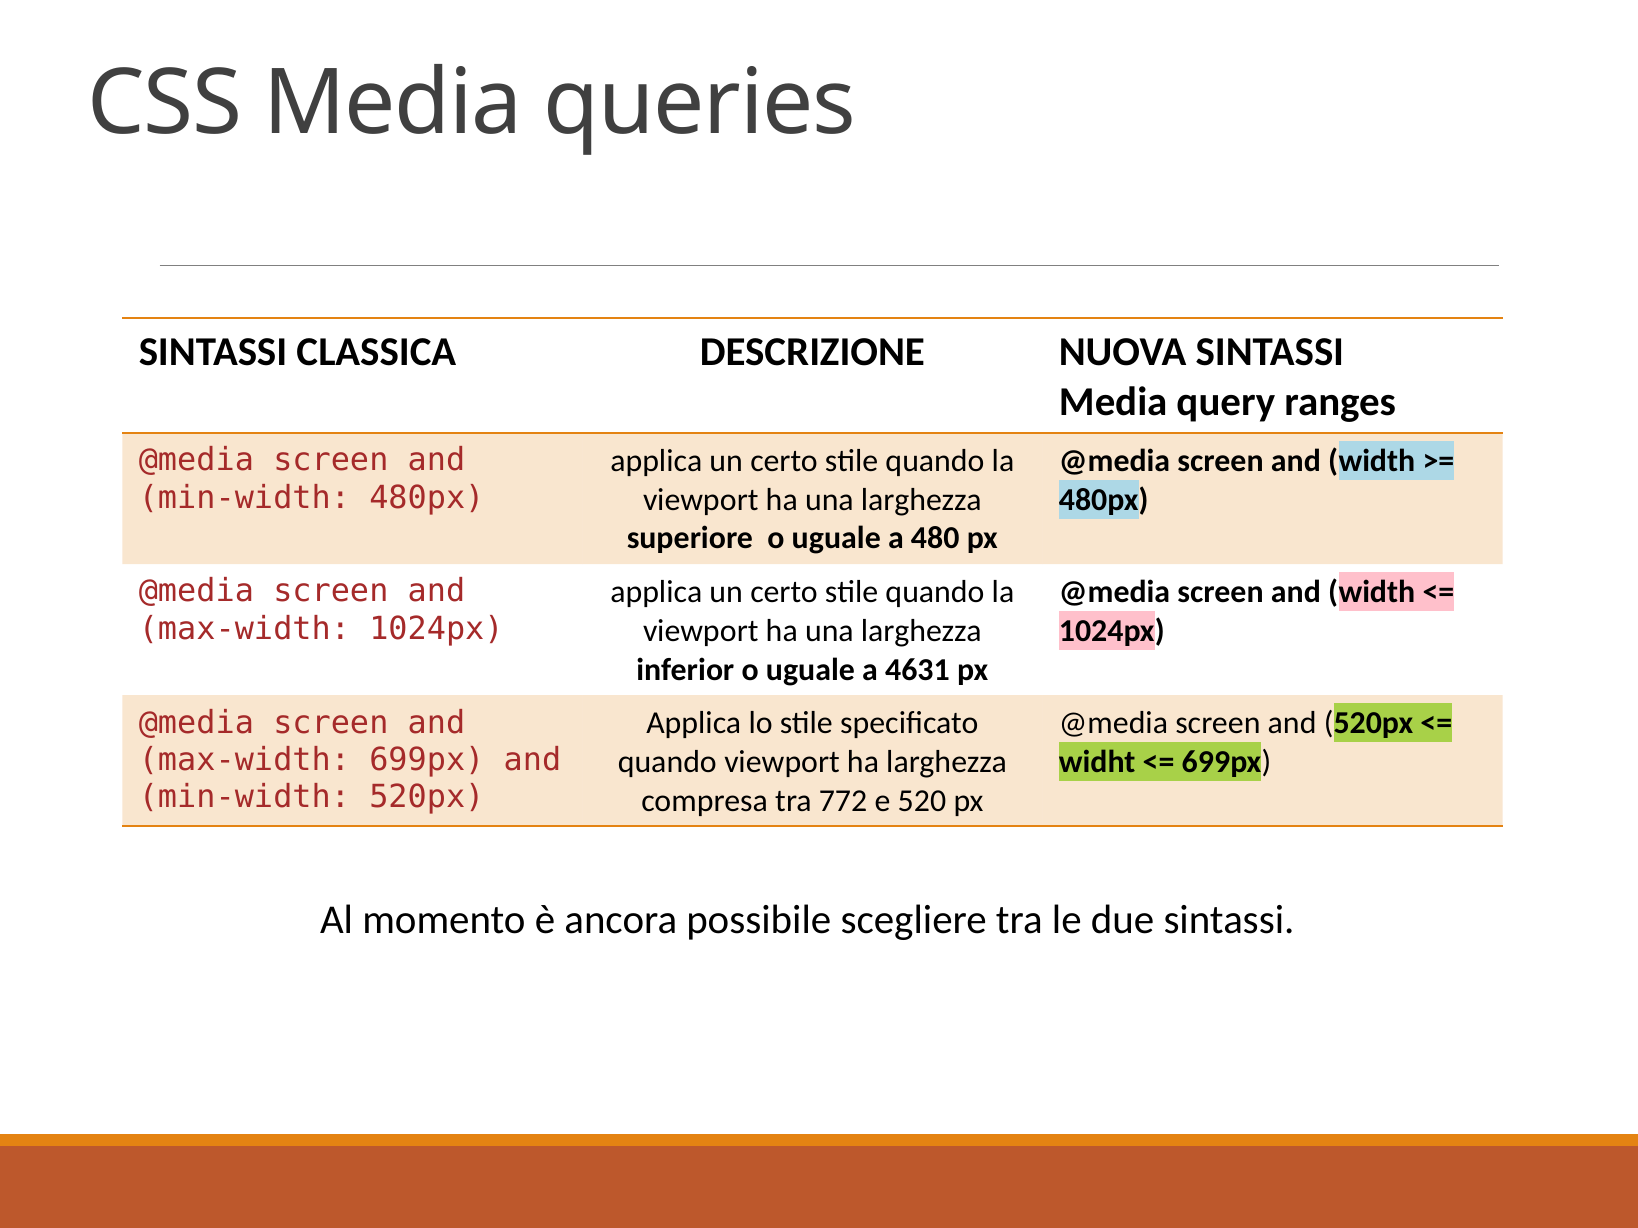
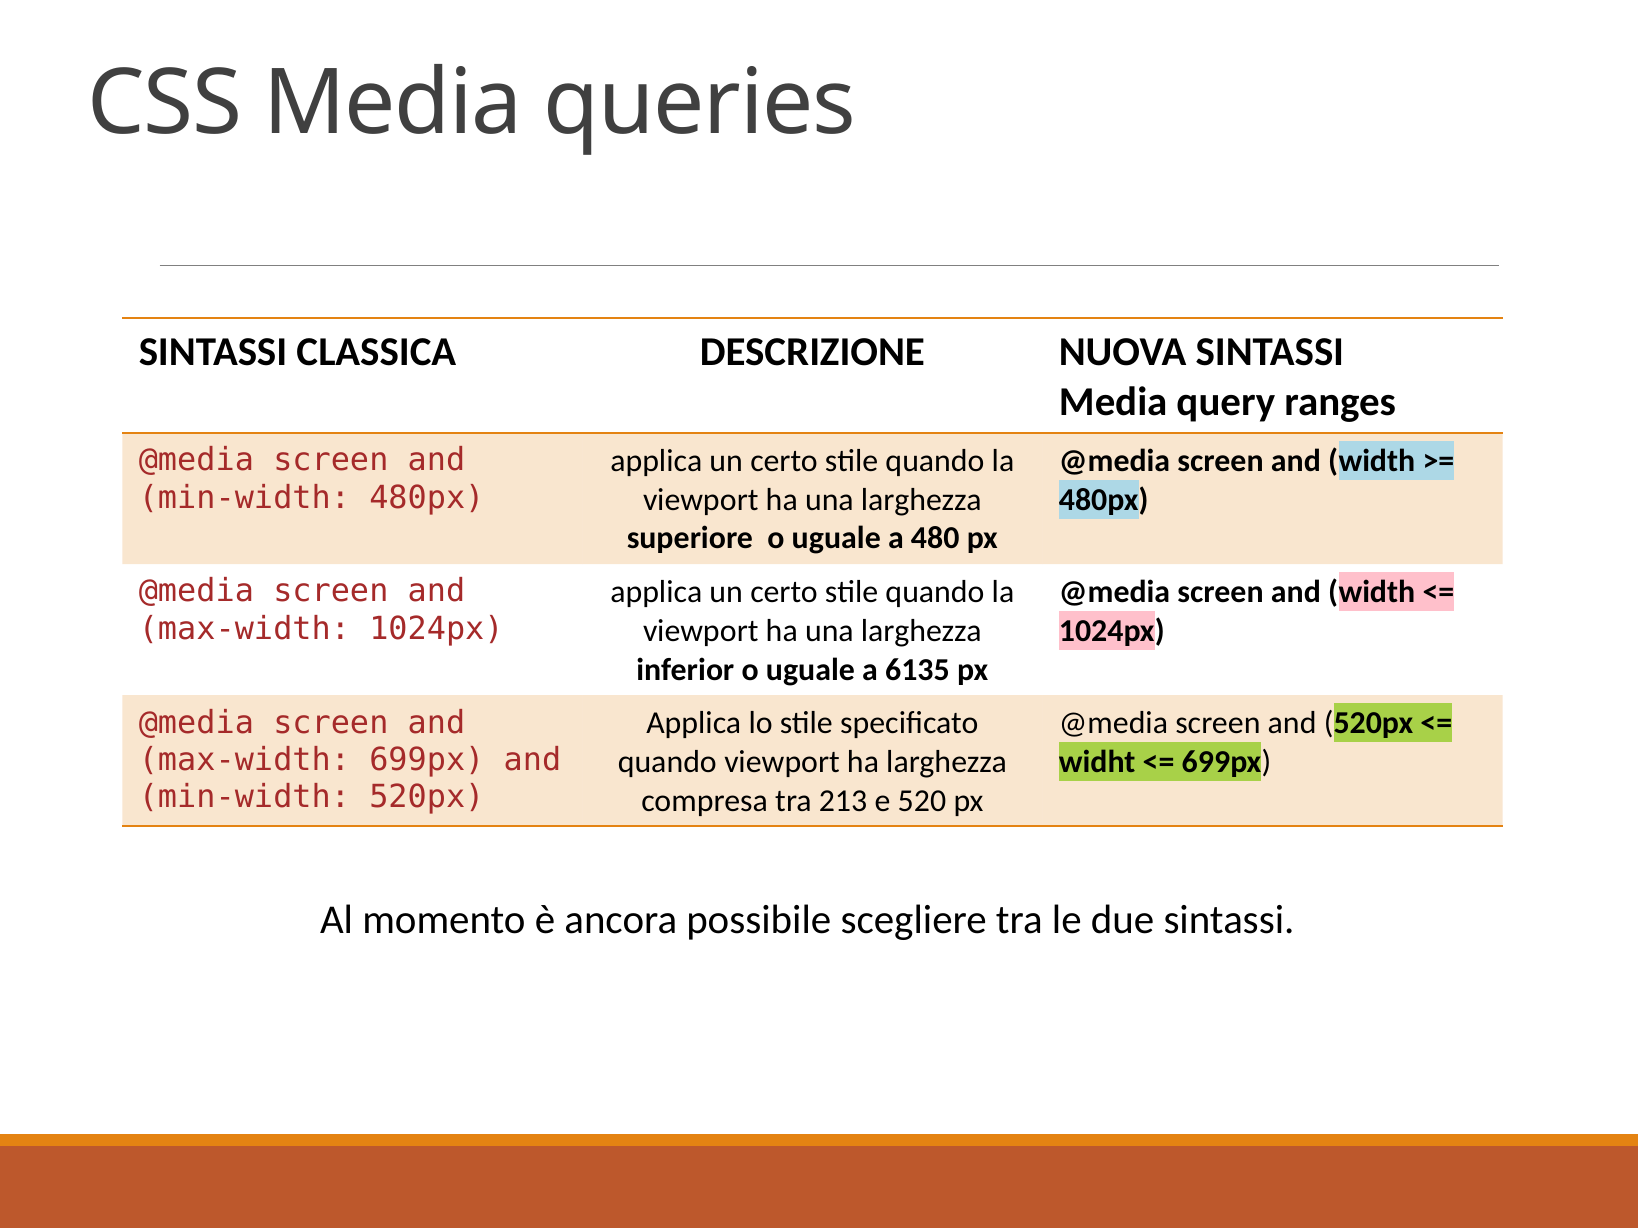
4631: 4631 -> 6135 (917, 670)
772: 772 -> 213 (843, 801)
